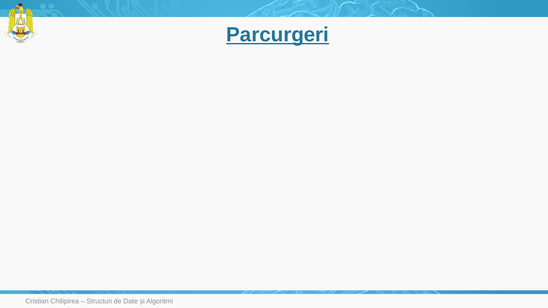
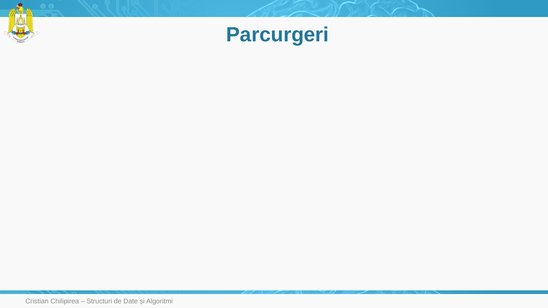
Parcurgeri underline: present -> none (278, 35)
